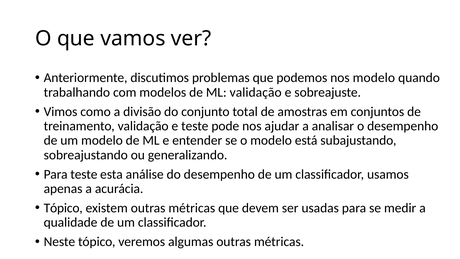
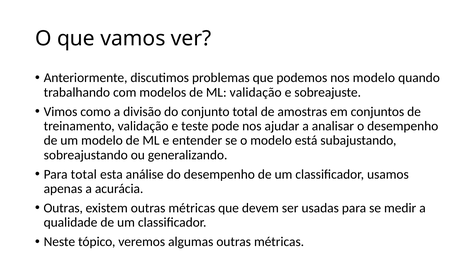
Para teste: teste -> total (84, 174)
Tópico: Tópico -> Outras (63, 208)
